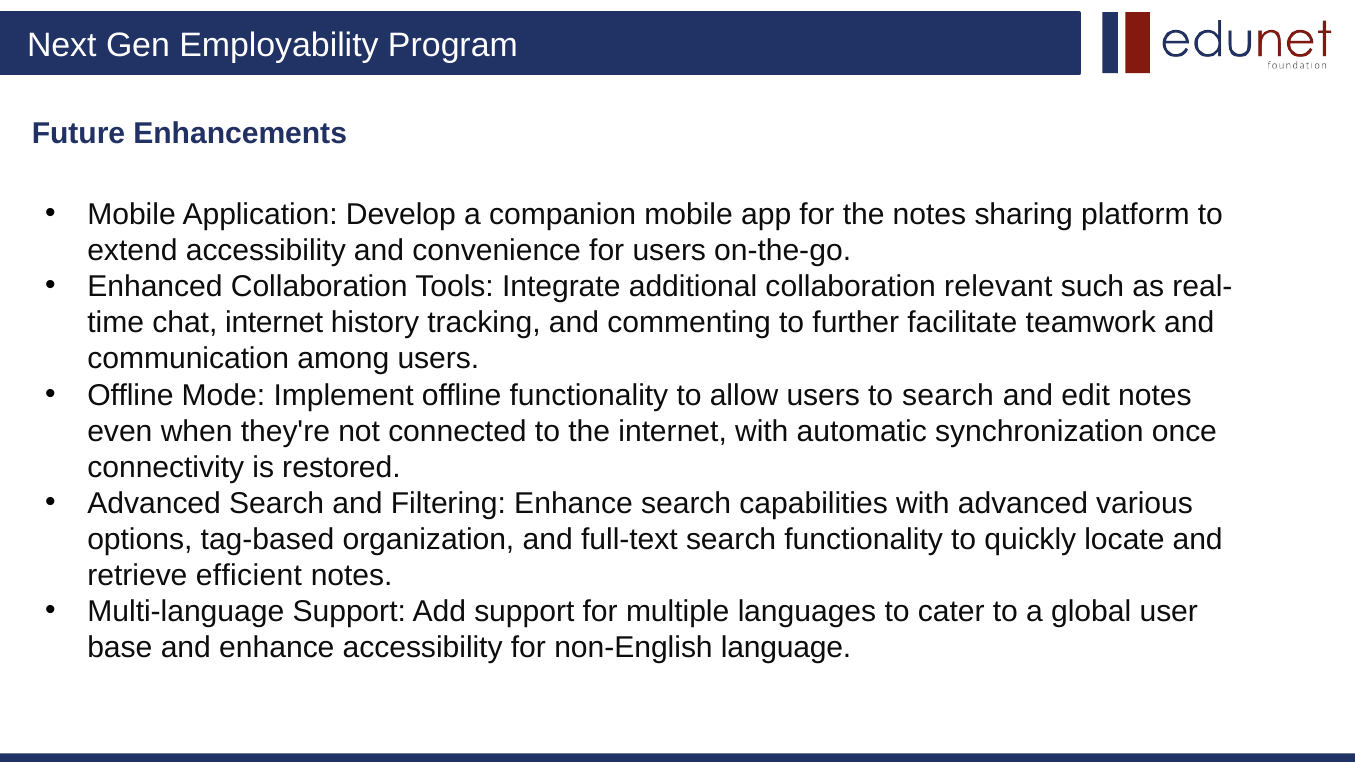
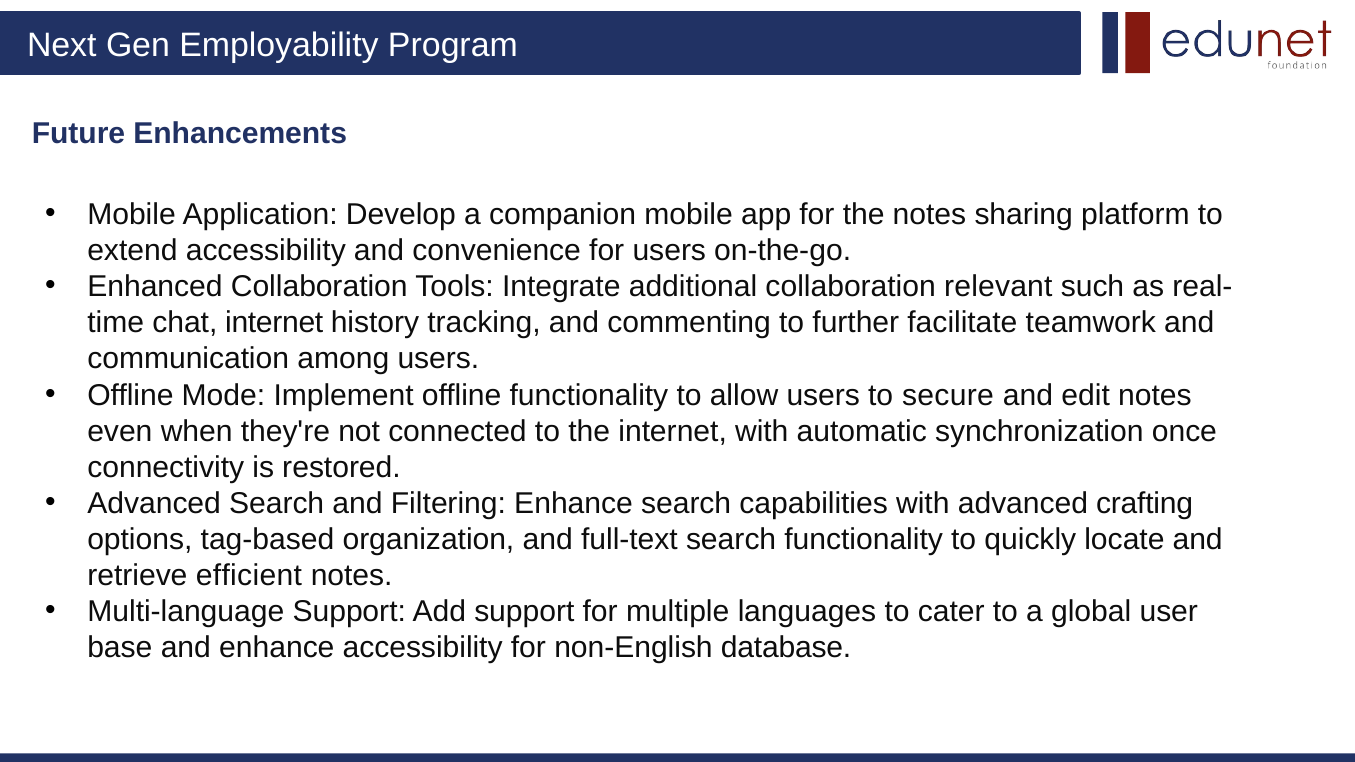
to search: search -> secure (948, 395)
various: various -> crafting (1145, 504)
language: language -> database (786, 648)
